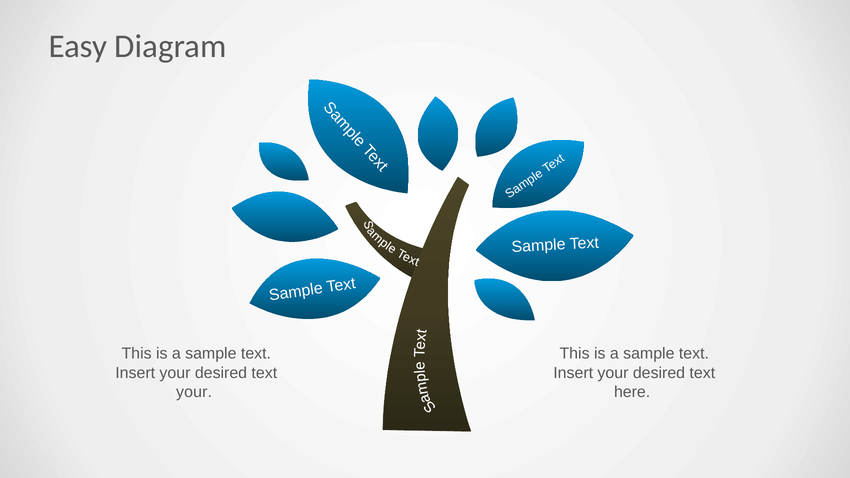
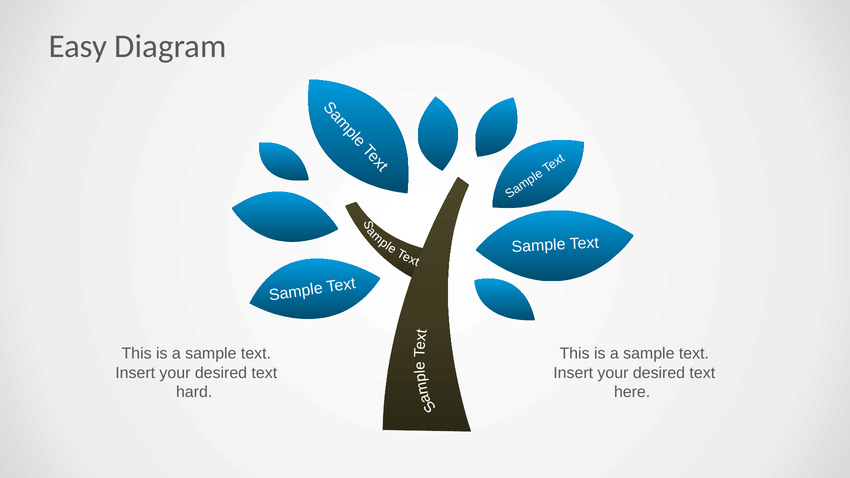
your: your -> hard (194, 392)
